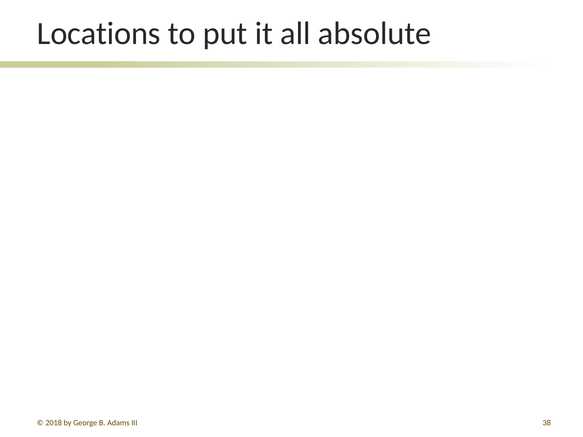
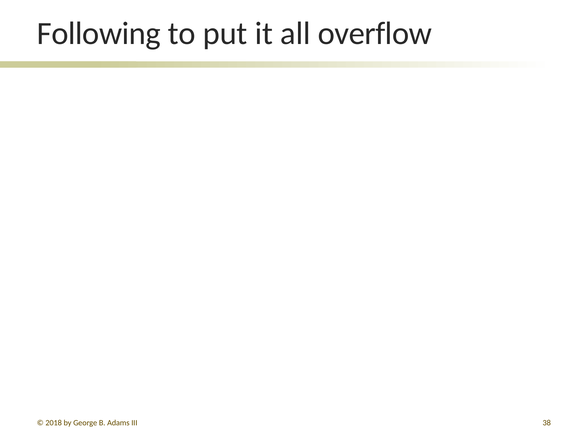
Locations: Locations -> Following (99, 34)
absolute: absolute -> overflow (375, 34)
